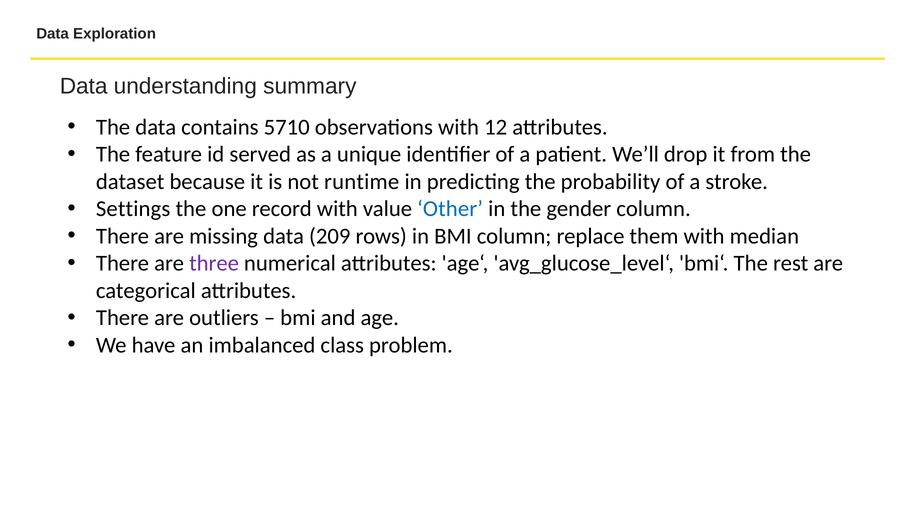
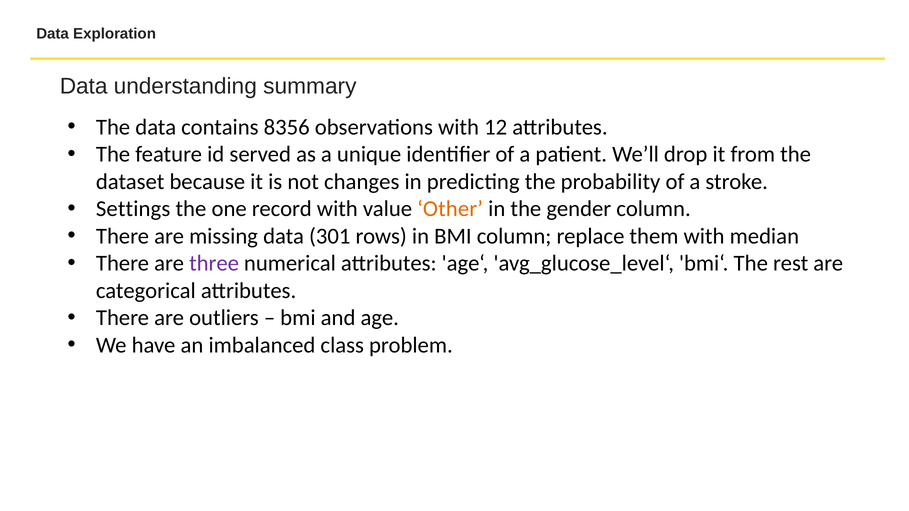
5710: 5710 -> 8356 (287, 127)
runtime: runtime -> changes (362, 182)
Other colour: blue -> orange (450, 209)
209: 209 -> 301 (330, 236)
